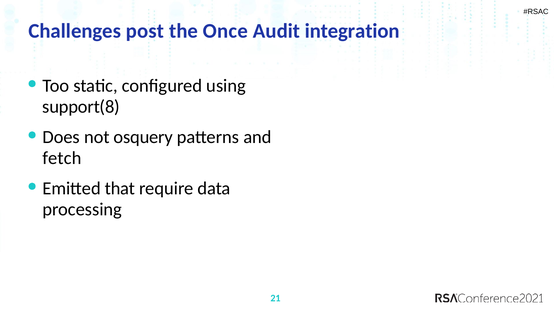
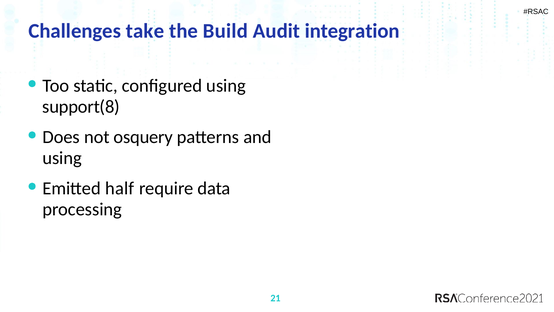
post: post -> take (145, 31)
Once: Once -> Build (225, 31)
fetch: fetch -> using (62, 158)
that: that -> half (120, 188)
